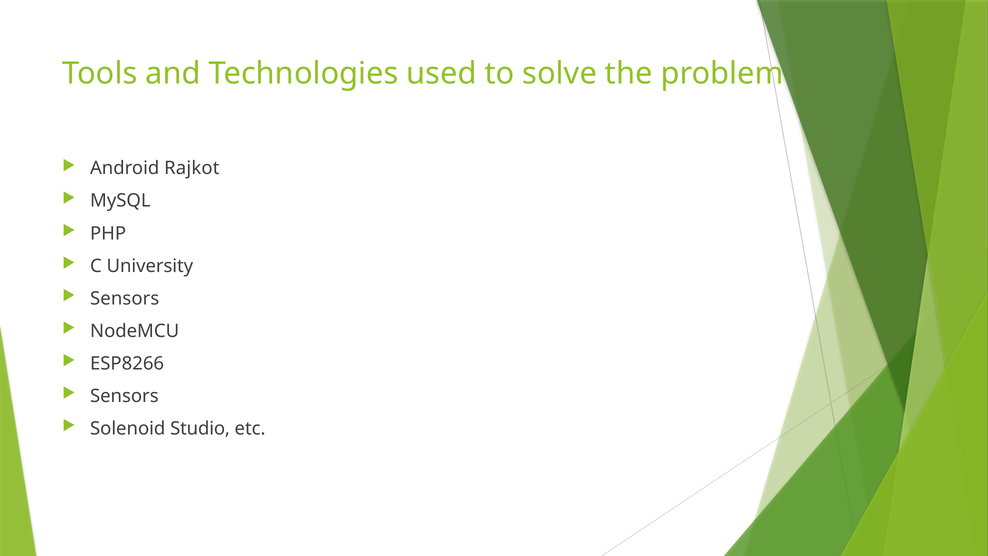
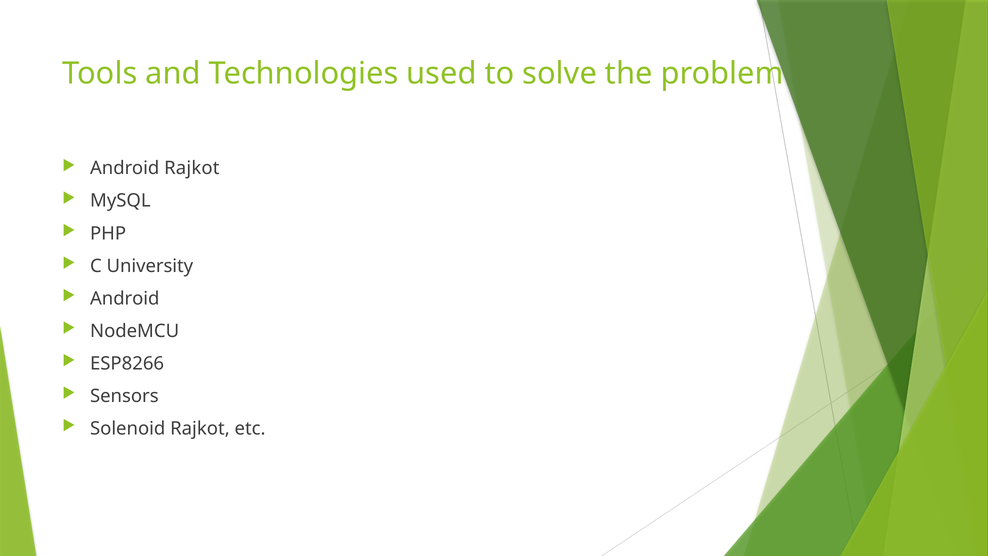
Sensors: Sensors -> Android (125, 298)
Solenoid Studio: Studio -> Rajkot (200, 428)
